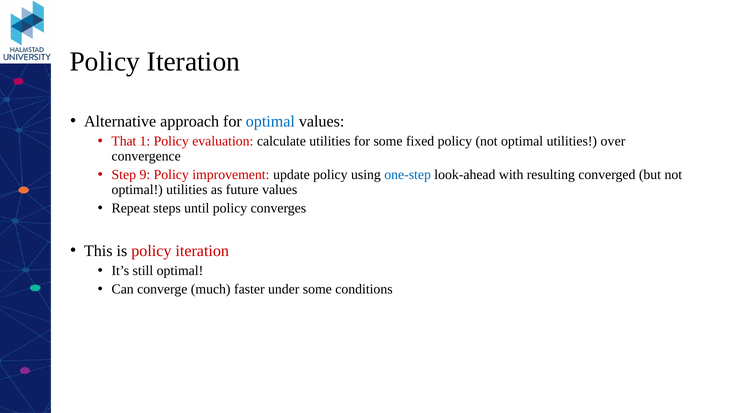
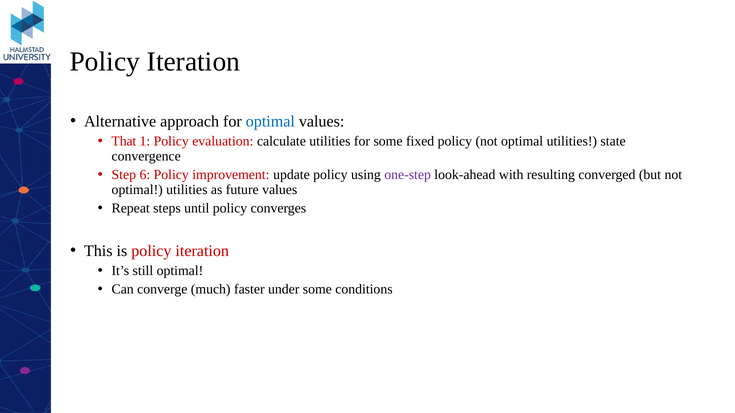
over: over -> state (613, 141)
9: 9 -> 6 (145, 175)
one-step colour: blue -> purple (408, 175)
